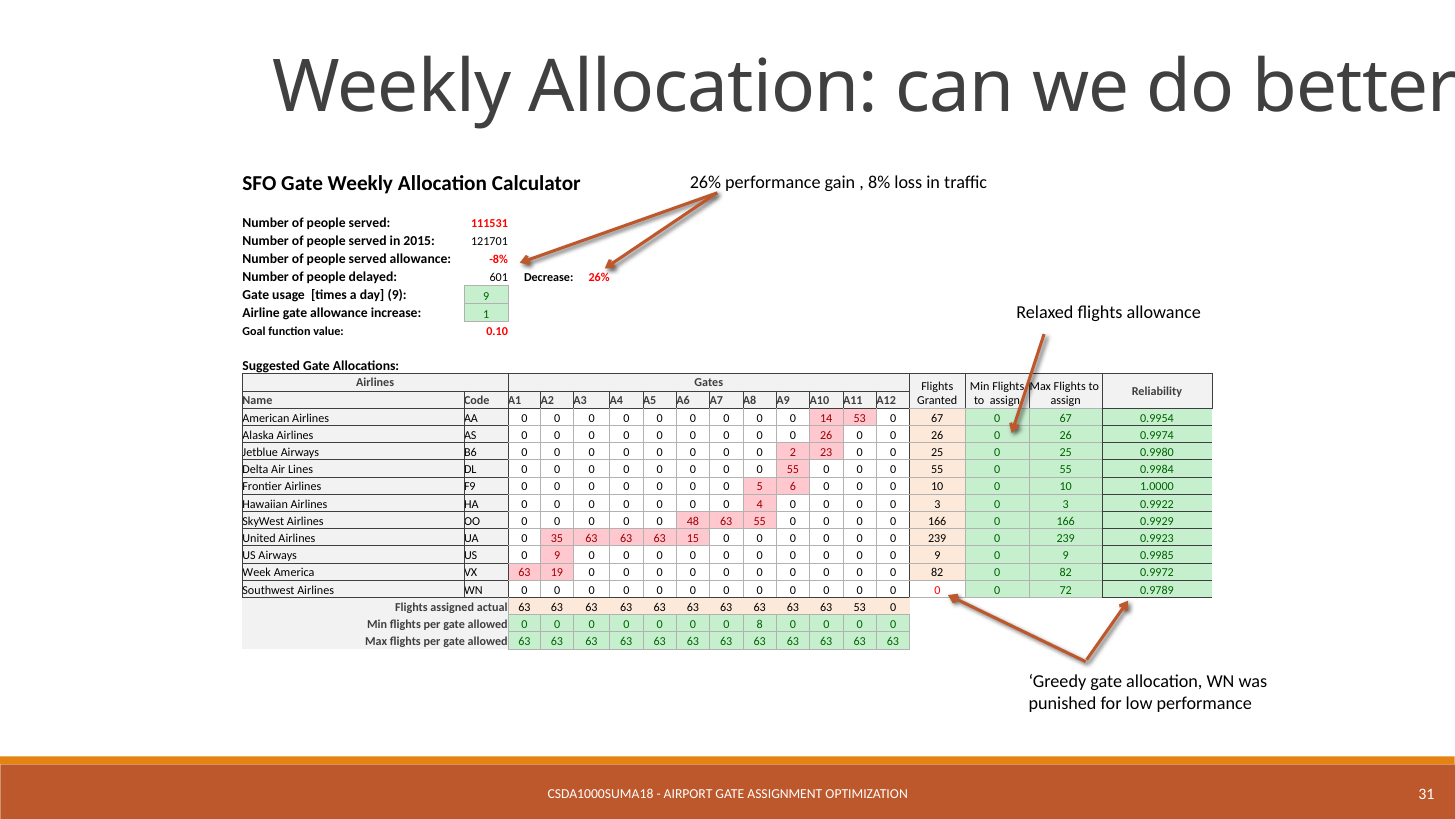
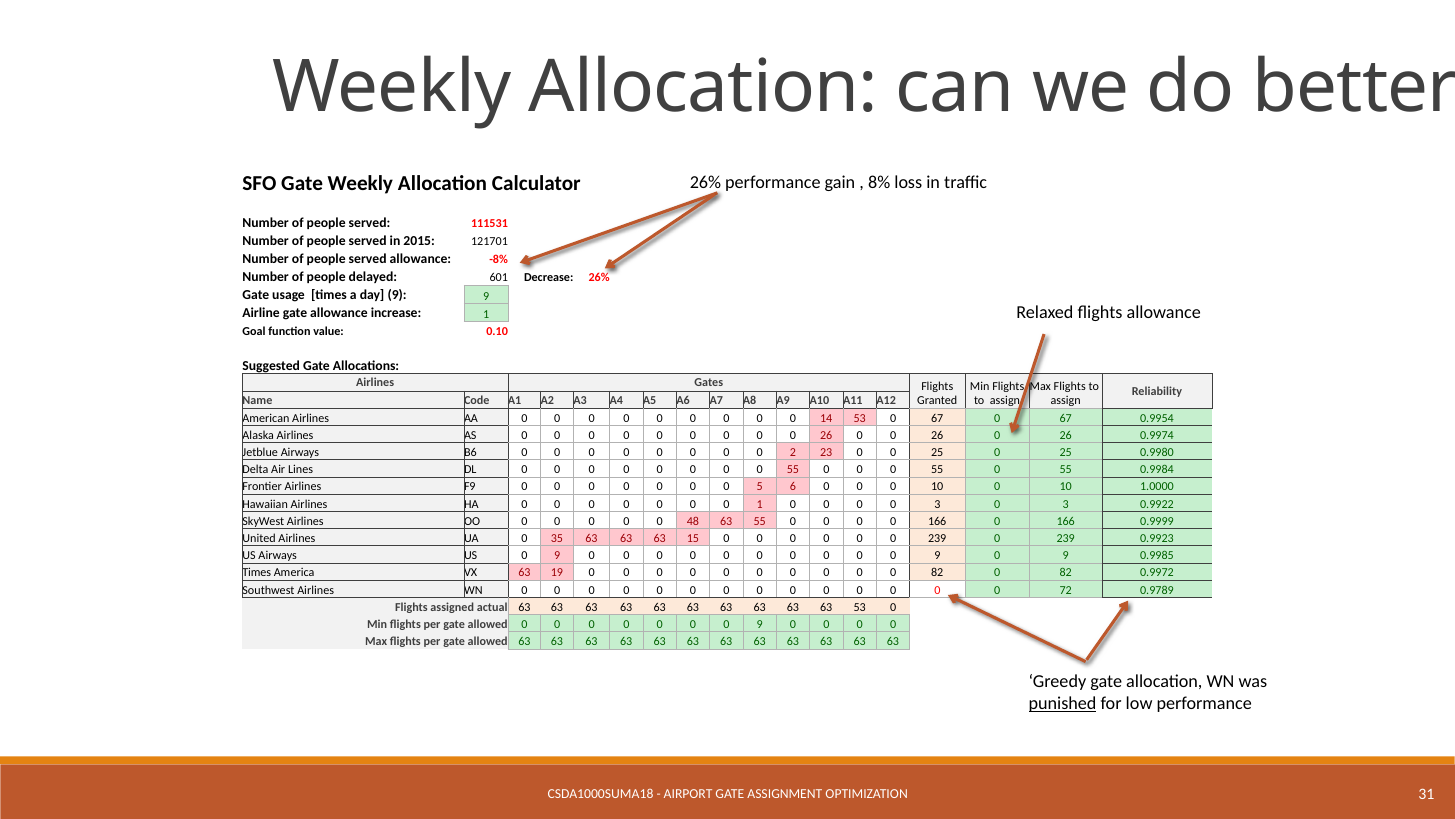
0 4: 4 -> 1 (760, 504)
0.9929: 0.9929 -> 0.9999 (1157, 521)
Week: Week -> Times (257, 573)
8: 8 -> 9 (760, 624)
punished underline: none -> present (1063, 703)
